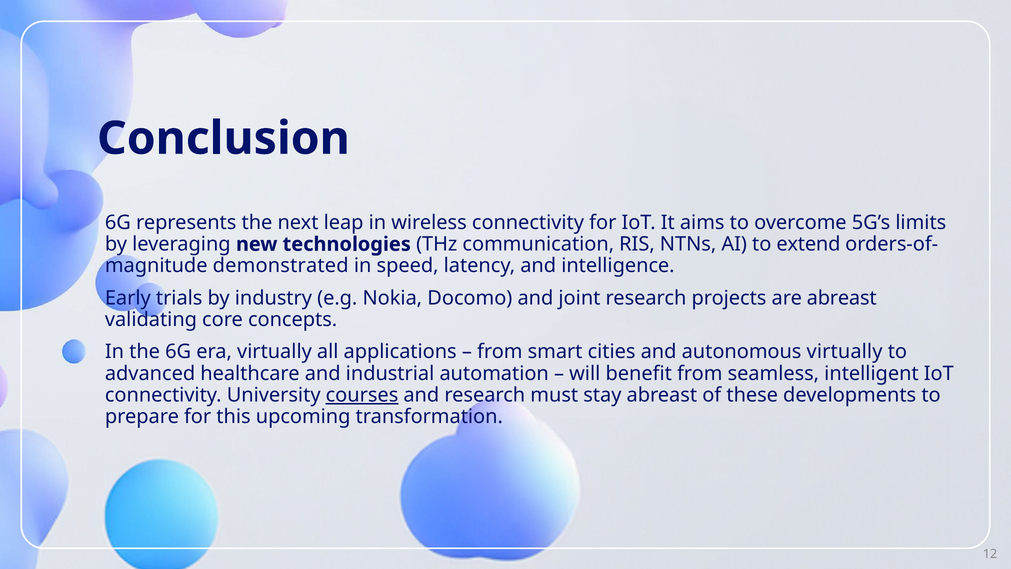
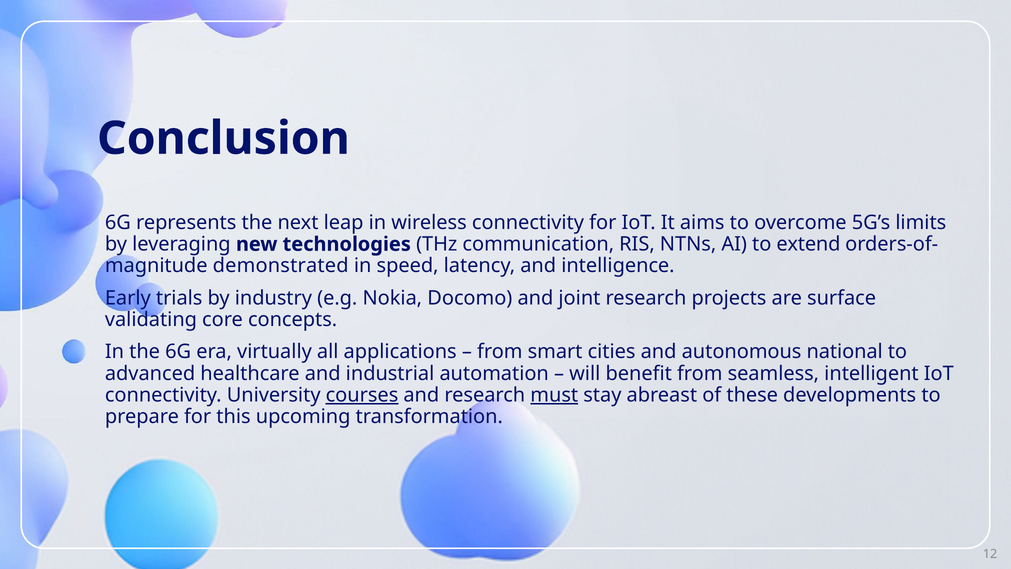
are abreast: abreast -> surface (842, 298)
autonomous virtually: virtually -> national (845, 352)
must underline: none -> present (554, 395)
